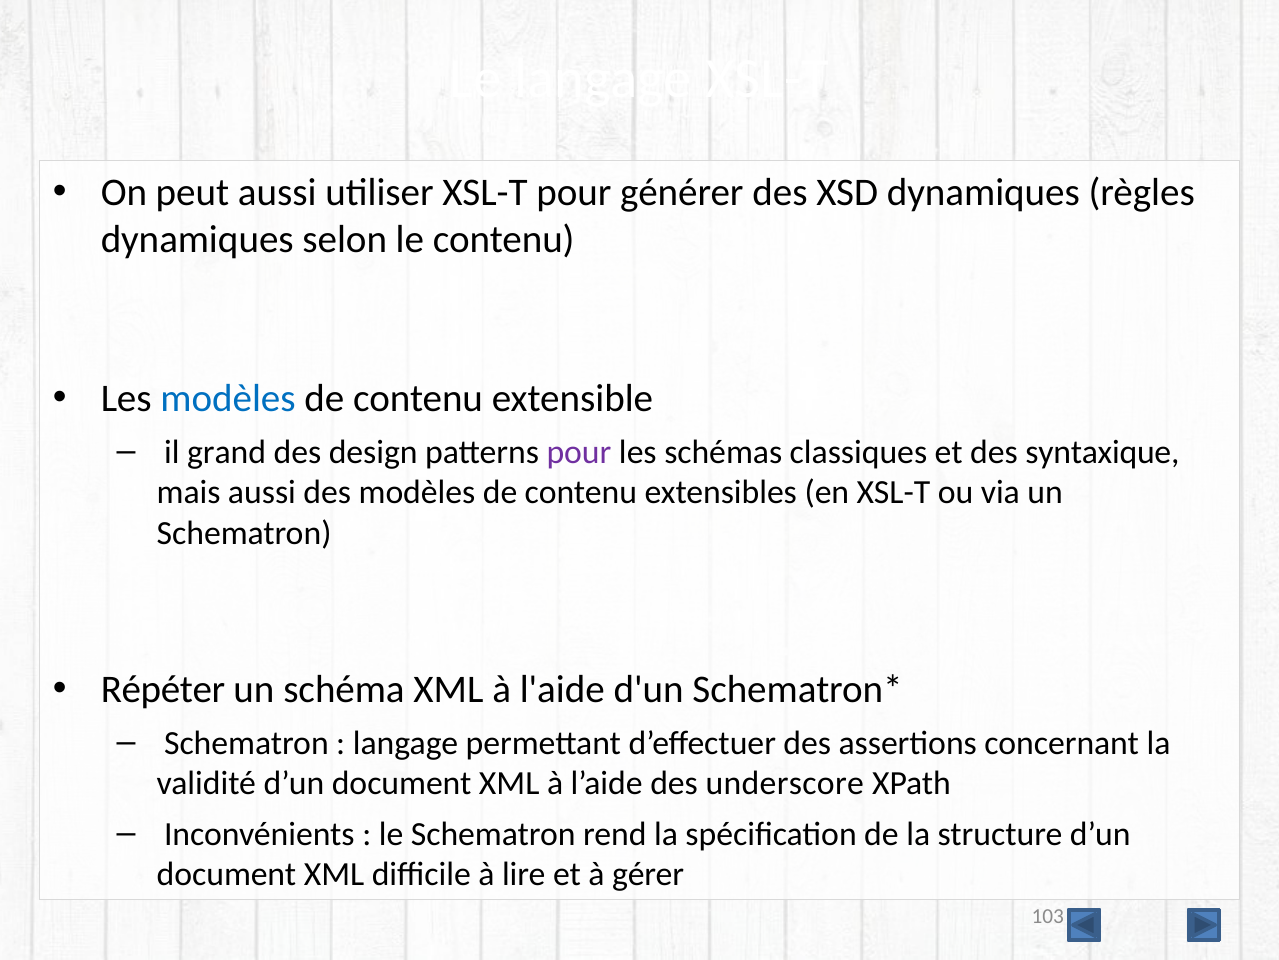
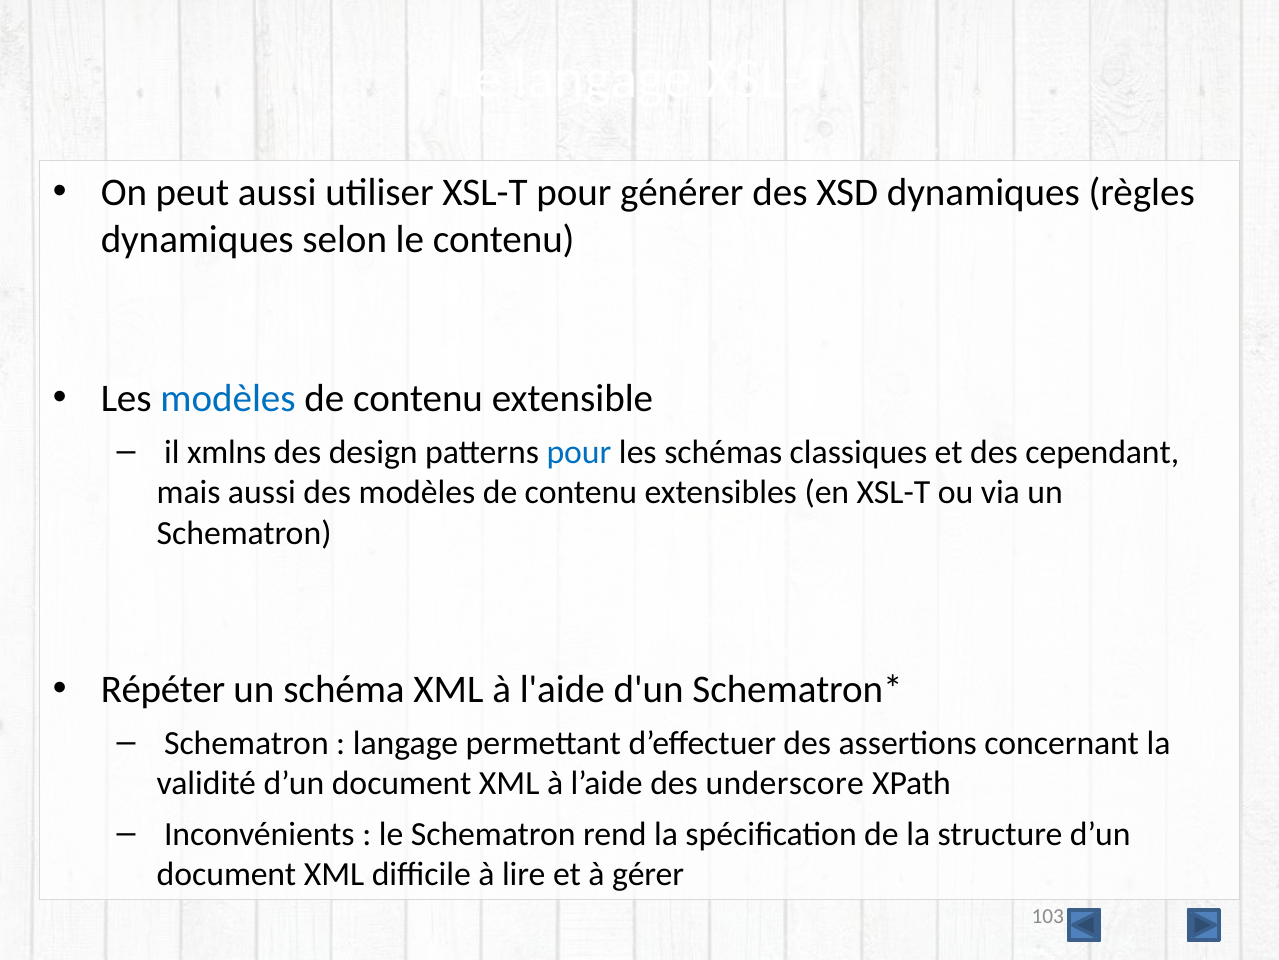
grand: grand -> xmlns (227, 452)
pour colour: purple -> blue (579, 452)
syntaxique: syntaxique -> cependant (1102, 452)
